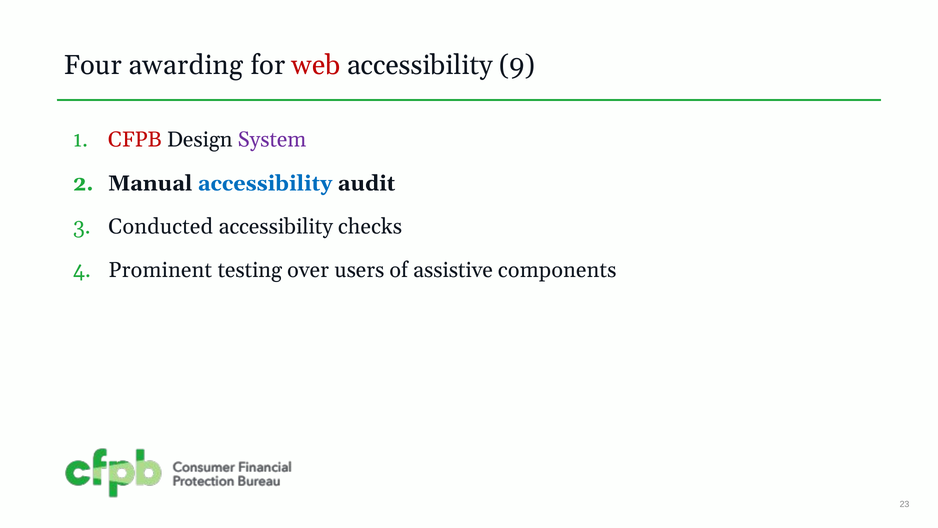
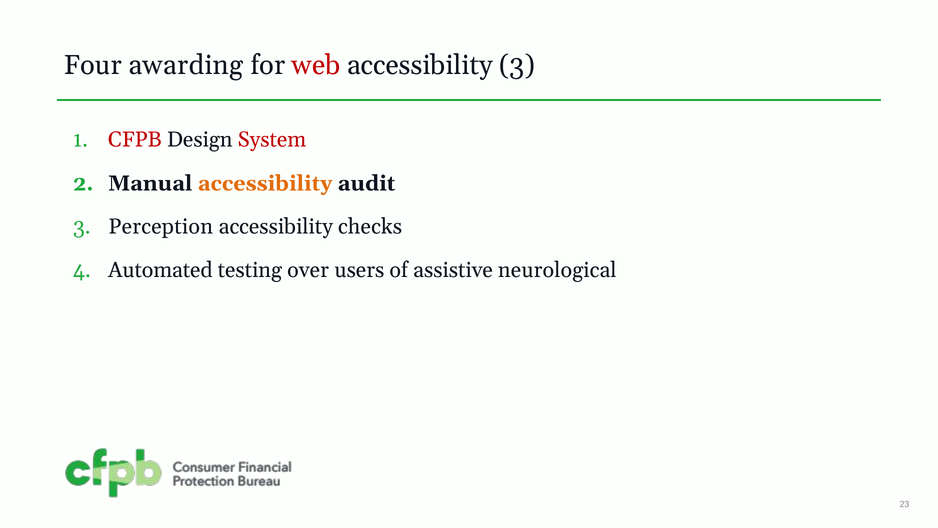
accessibility 9: 9 -> 3 (517, 65)
System colour: purple -> red (272, 140)
accessibility colour: blue -> orange (265, 183)
Conducted: Conducted -> Perception (161, 227)
Prominent: Prominent -> Automated (160, 270)
components: components -> neurological (557, 270)
